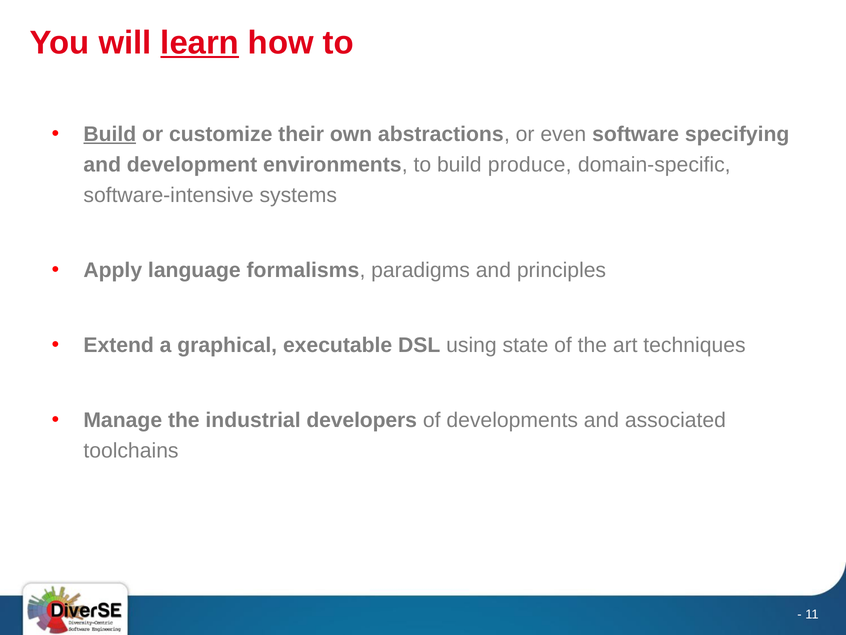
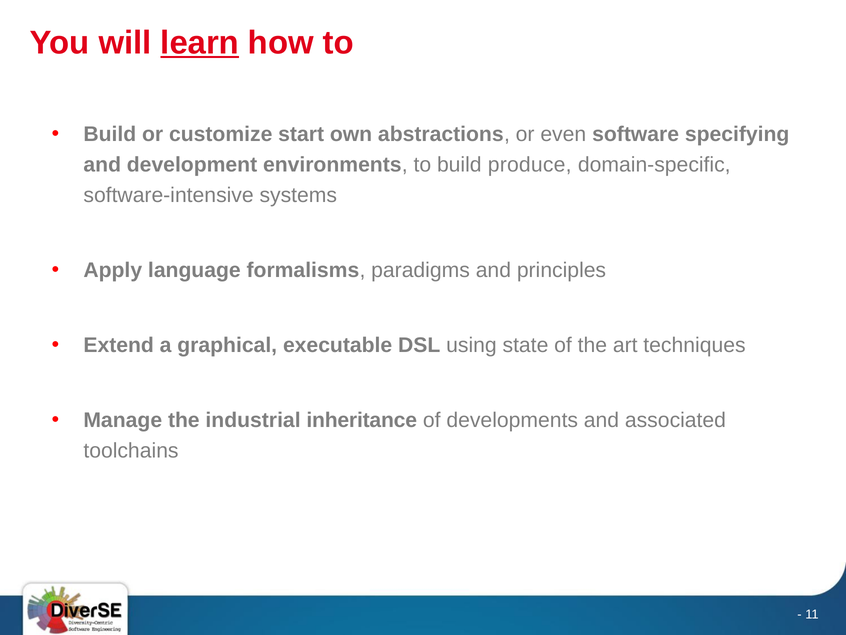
Build underline: present -> none (110, 134)
their: their -> start (301, 134)
developers: developers -> inheritance (362, 420)
